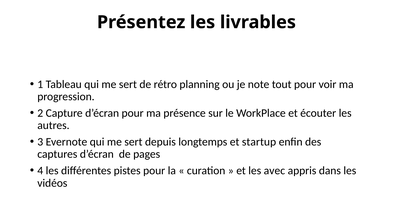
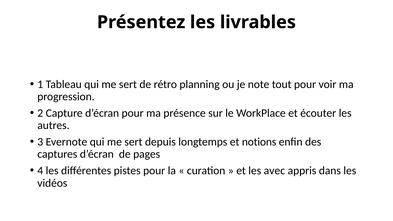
startup: startup -> notions (259, 142)
